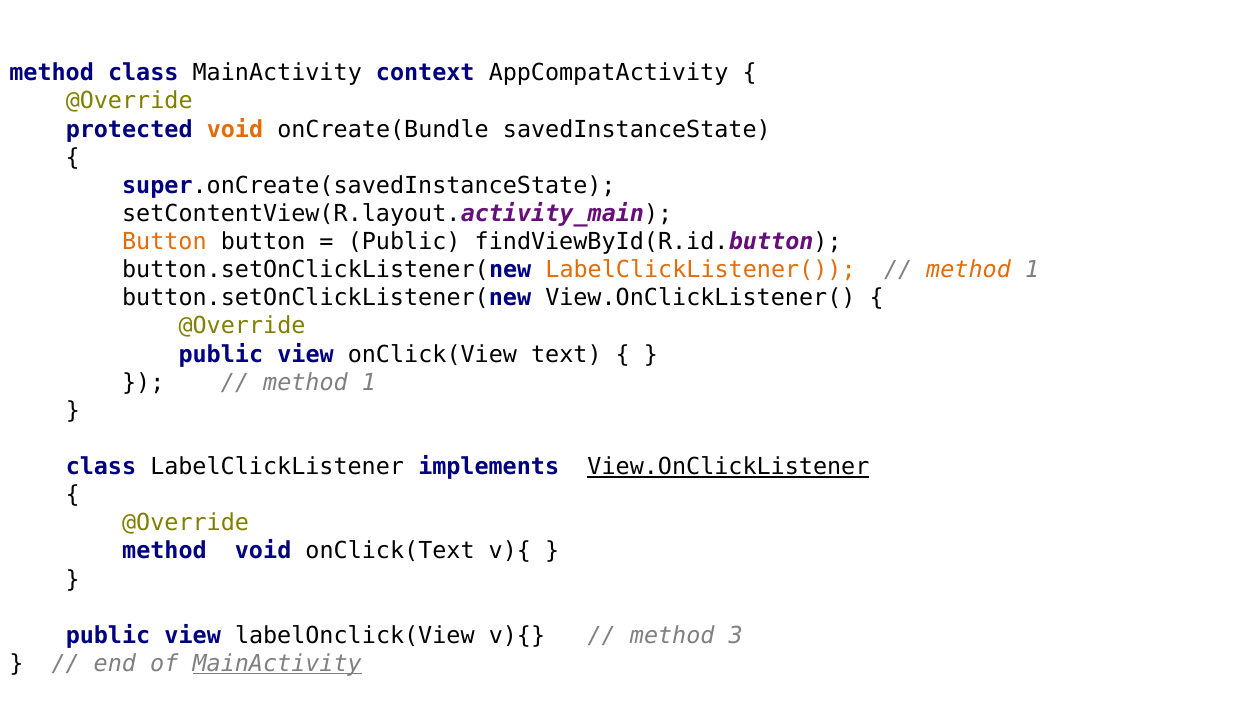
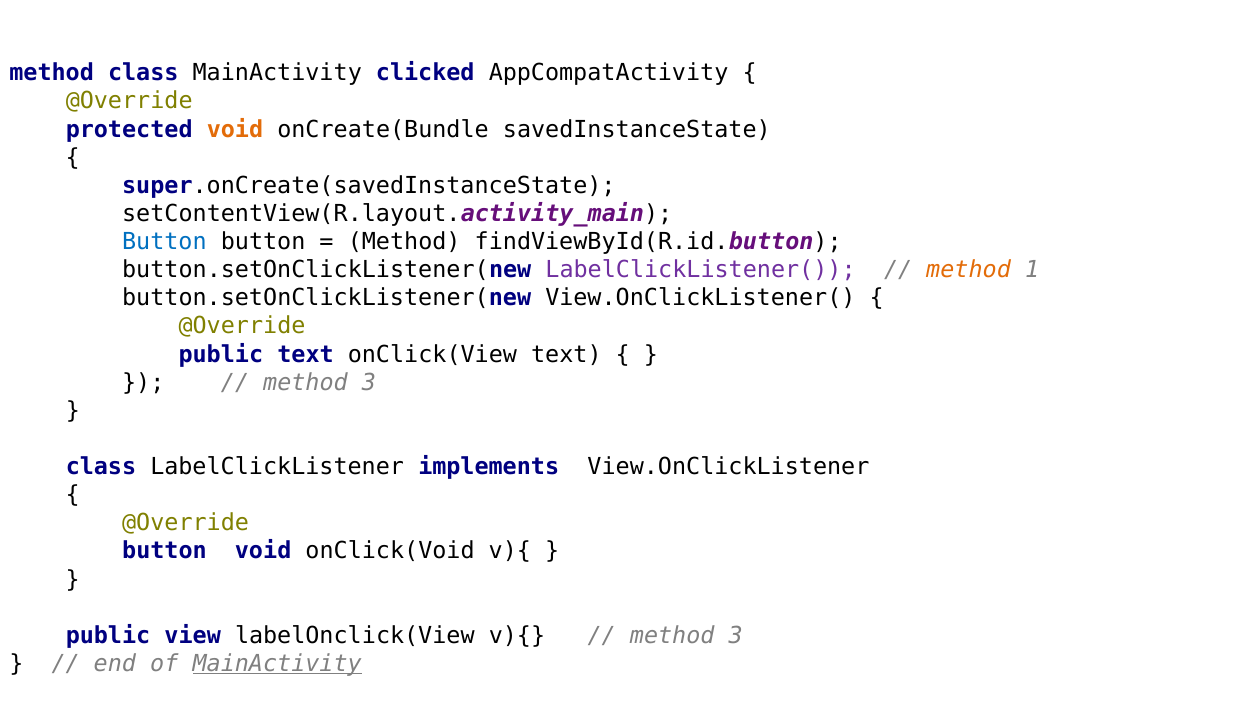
context: context -> clicked (425, 73)
Button colour: orange -> blue (164, 242)
Public: Public -> Method (404, 242)
LabelClickListener( colour: orange -> purple (701, 270)
view: view -> text (306, 354)
1: 1 -> 3 (369, 383)
View.OnClickListener underline: present -> none (728, 467)
method: method -> button (164, 551)
onClick(Text: onClick(Text -> onClick(Void (390, 551)
